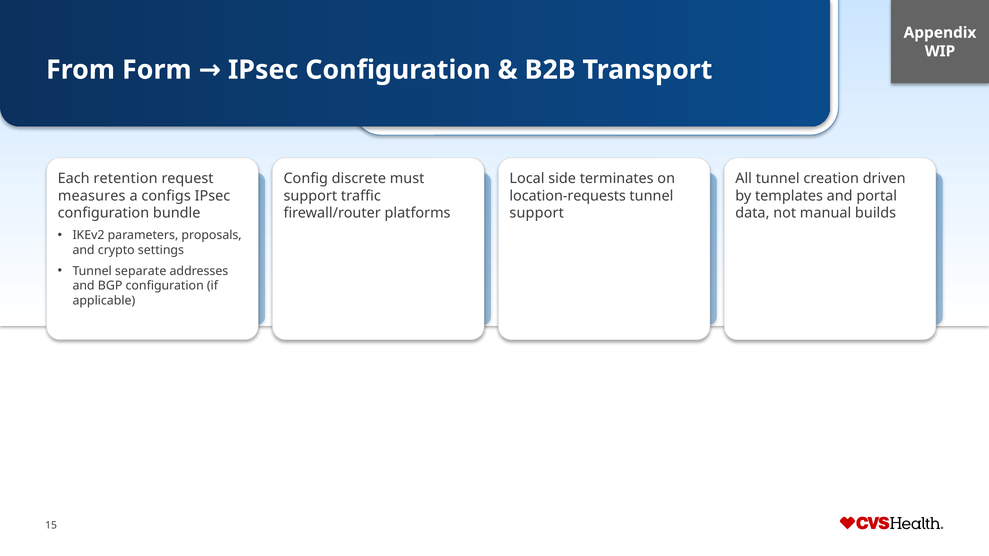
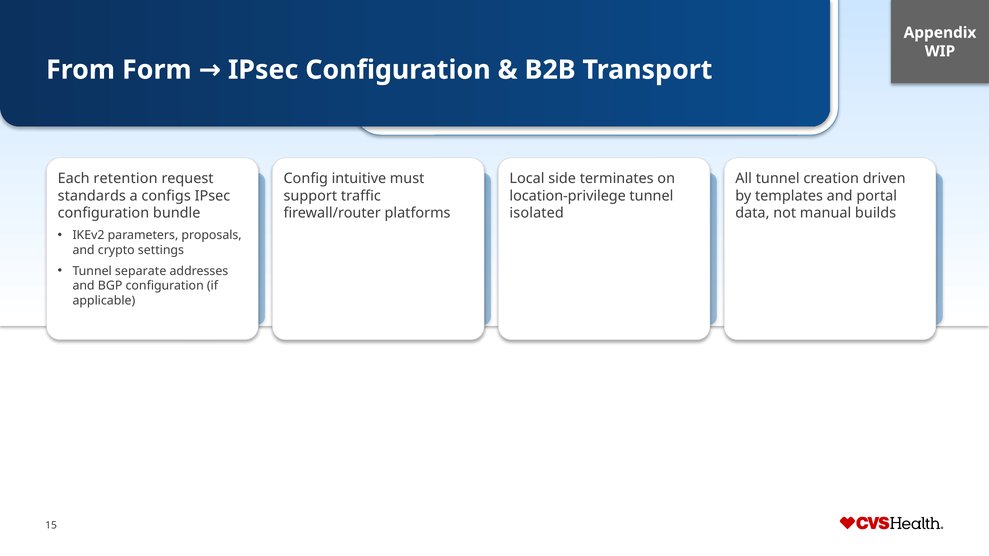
discrete: discrete -> intuitive (359, 179)
measures: measures -> standards (92, 196)
location-requests: location-requests -> location-privilege (568, 196)
support: support -> isolated (537, 213)
